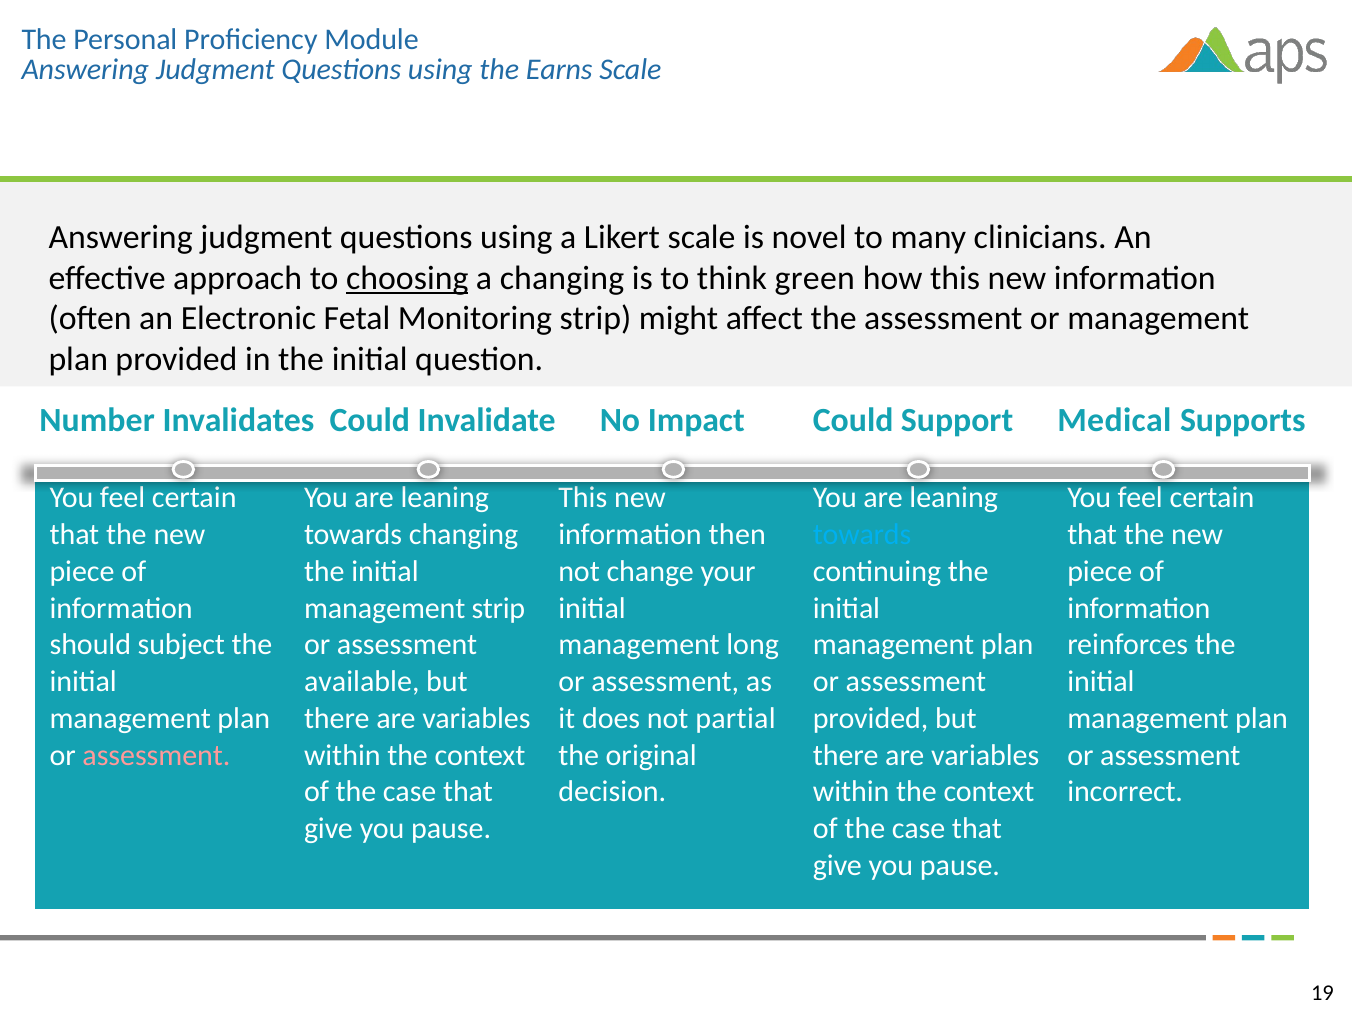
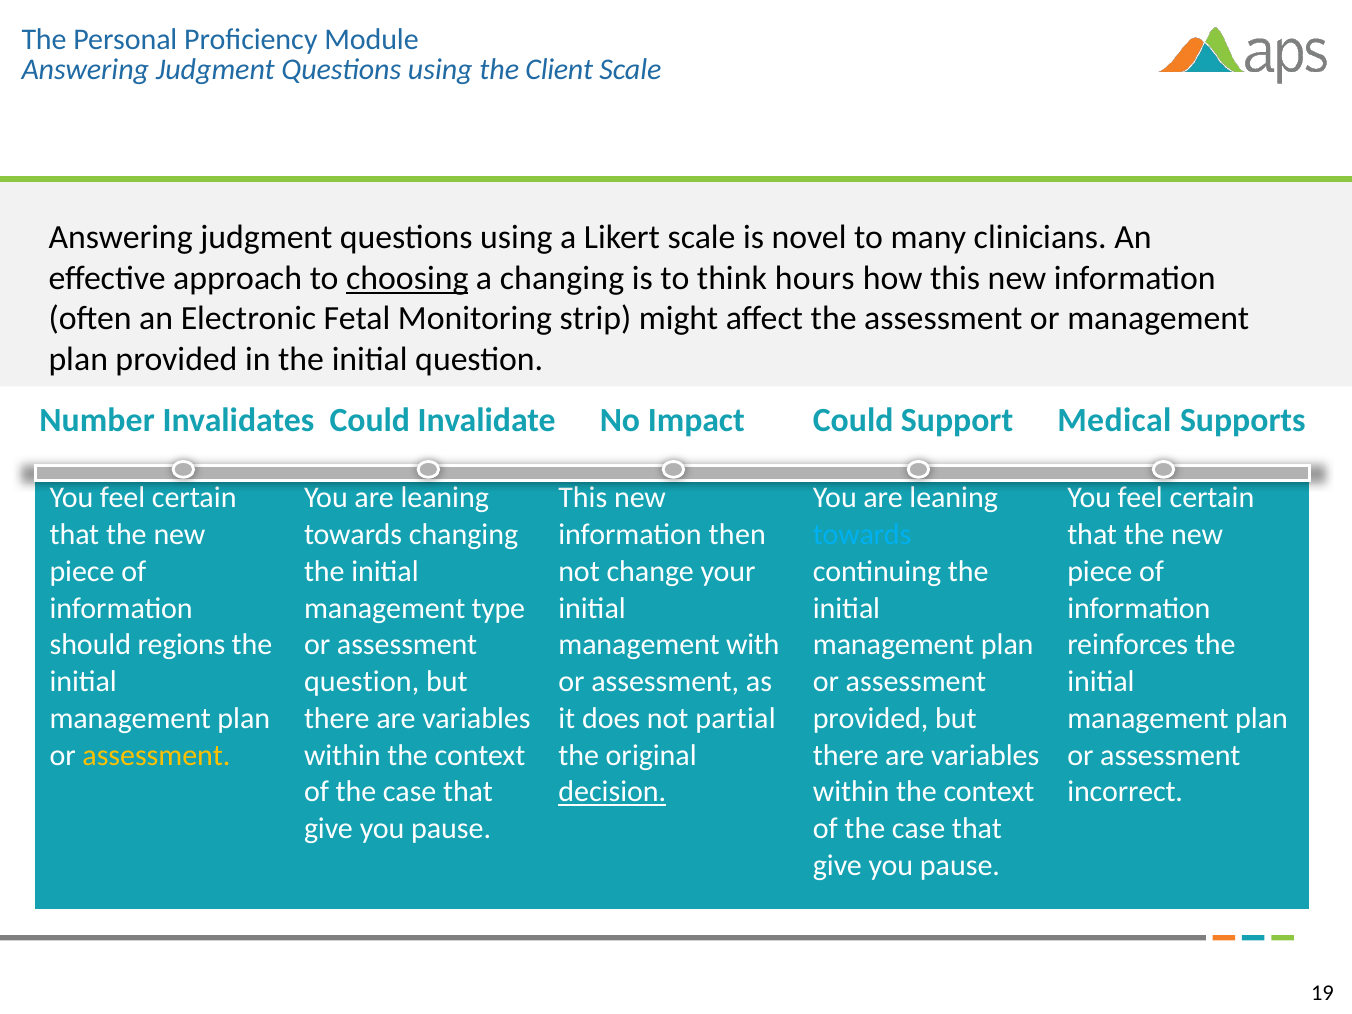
Earns: Earns -> Client (559, 69)
green: green -> hours (815, 278)
management strip: strip -> type (498, 608)
subject: subject -> regions (181, 645)
long: long -> with (753, 645)
available: available -> question (362, 682)
assessment colour: pink -> yellow (156, 755)
decision underline: none -> present (612, 792)
